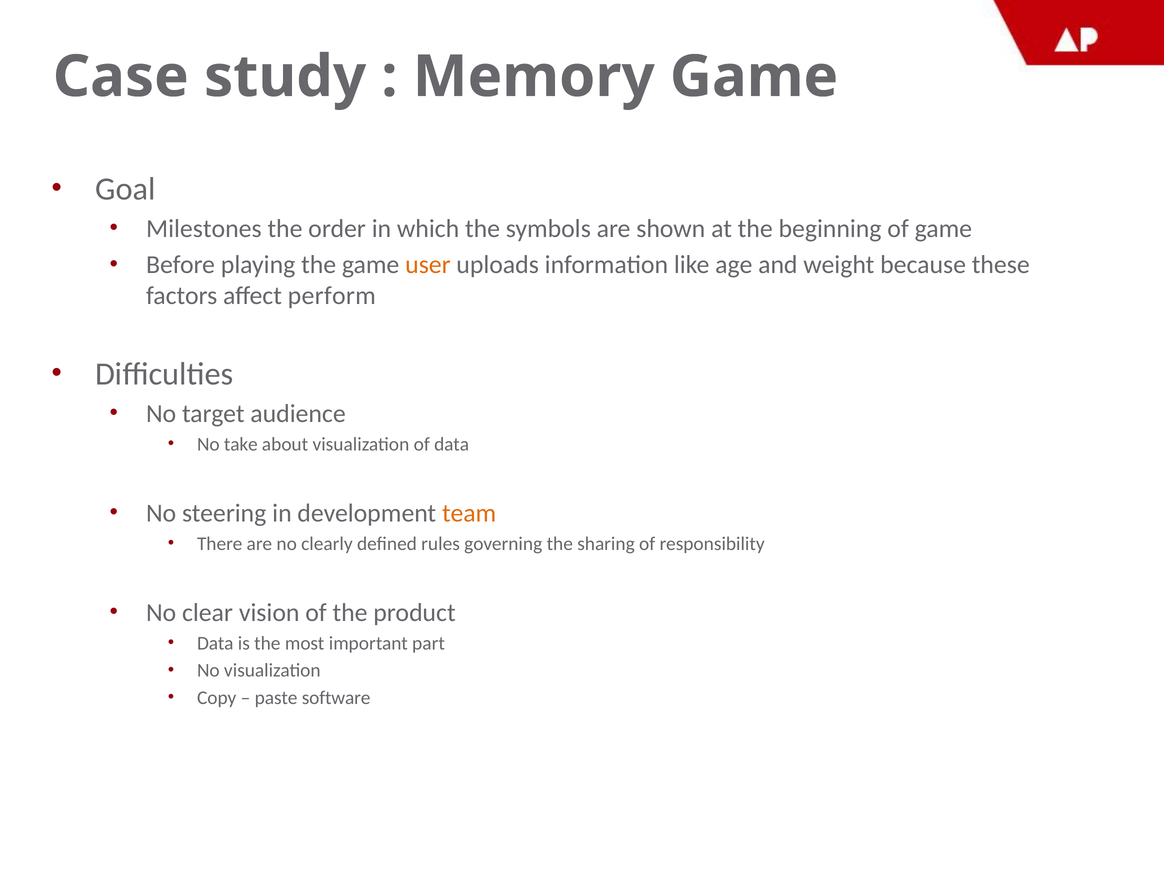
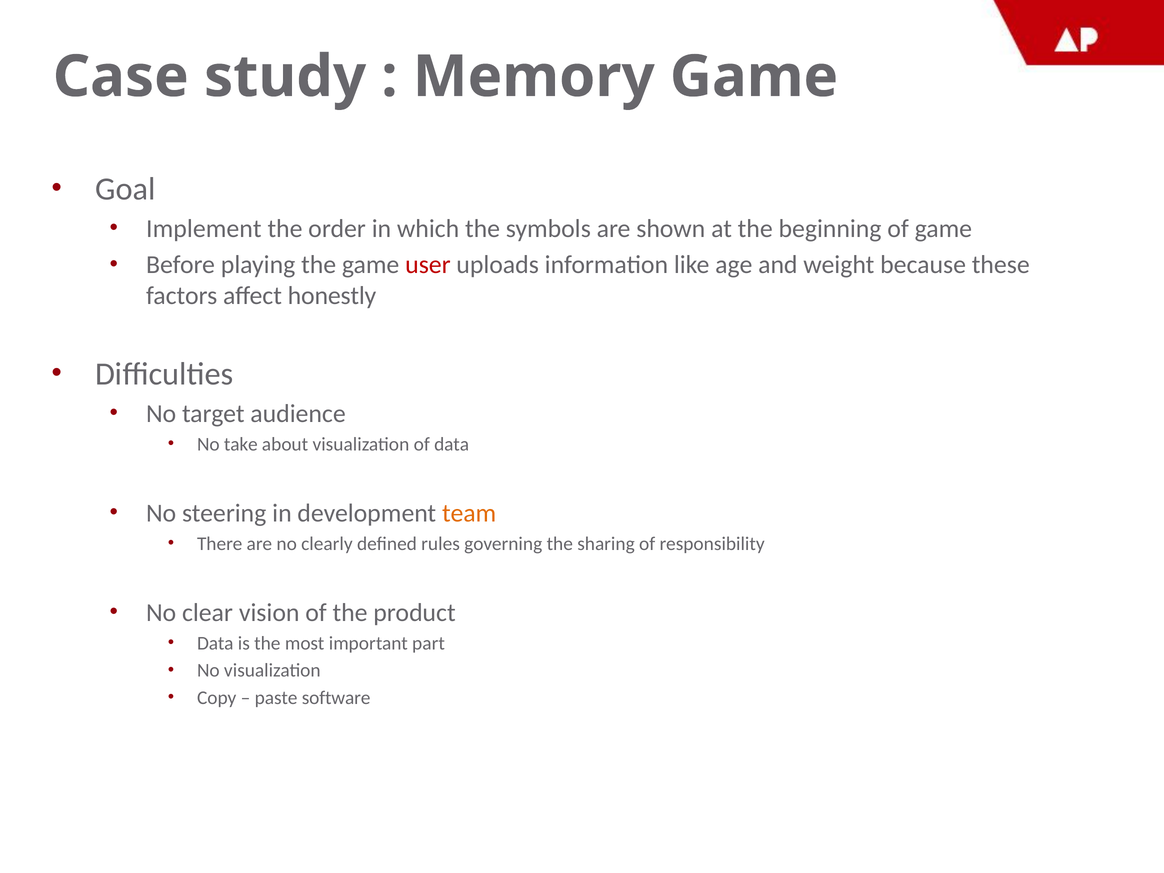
Milestones: Milestones -> Implement (204, 229)
user colour: orange -> red (428, 265)
perform: perform -> honestly (332, 296)
